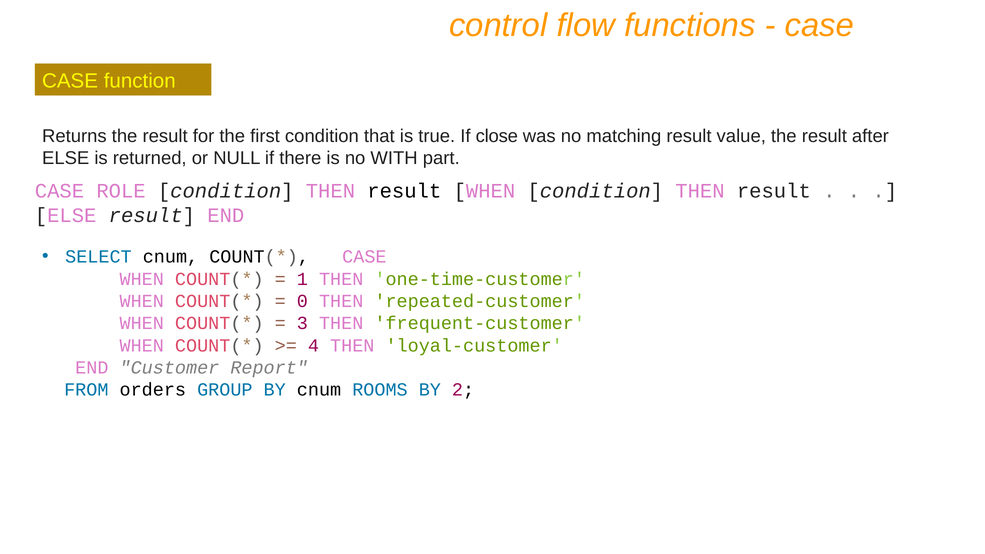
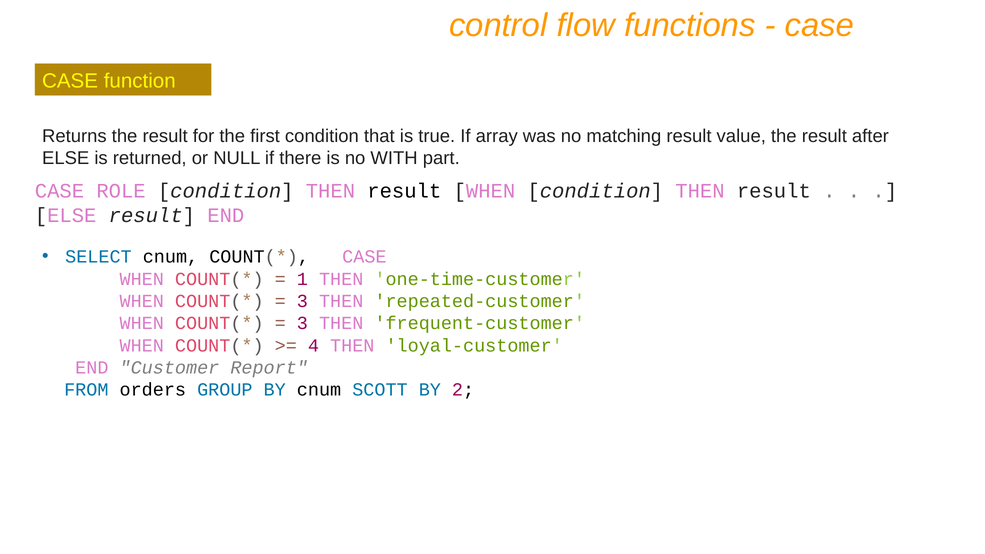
close: close -> array (497, 136)
0: 0 -> 3 (302, 301)
ROOMS: ROOMS -> SCOTT (380, 390)
